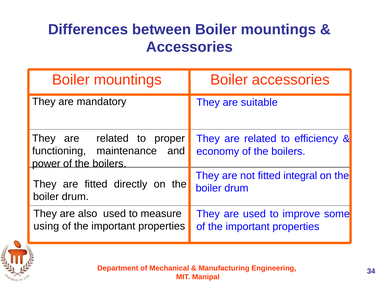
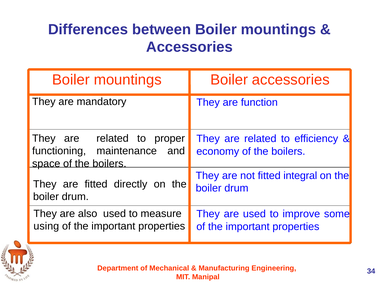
suitable: suitable -> function (259, 102)
power: power -> space (46, 164)
